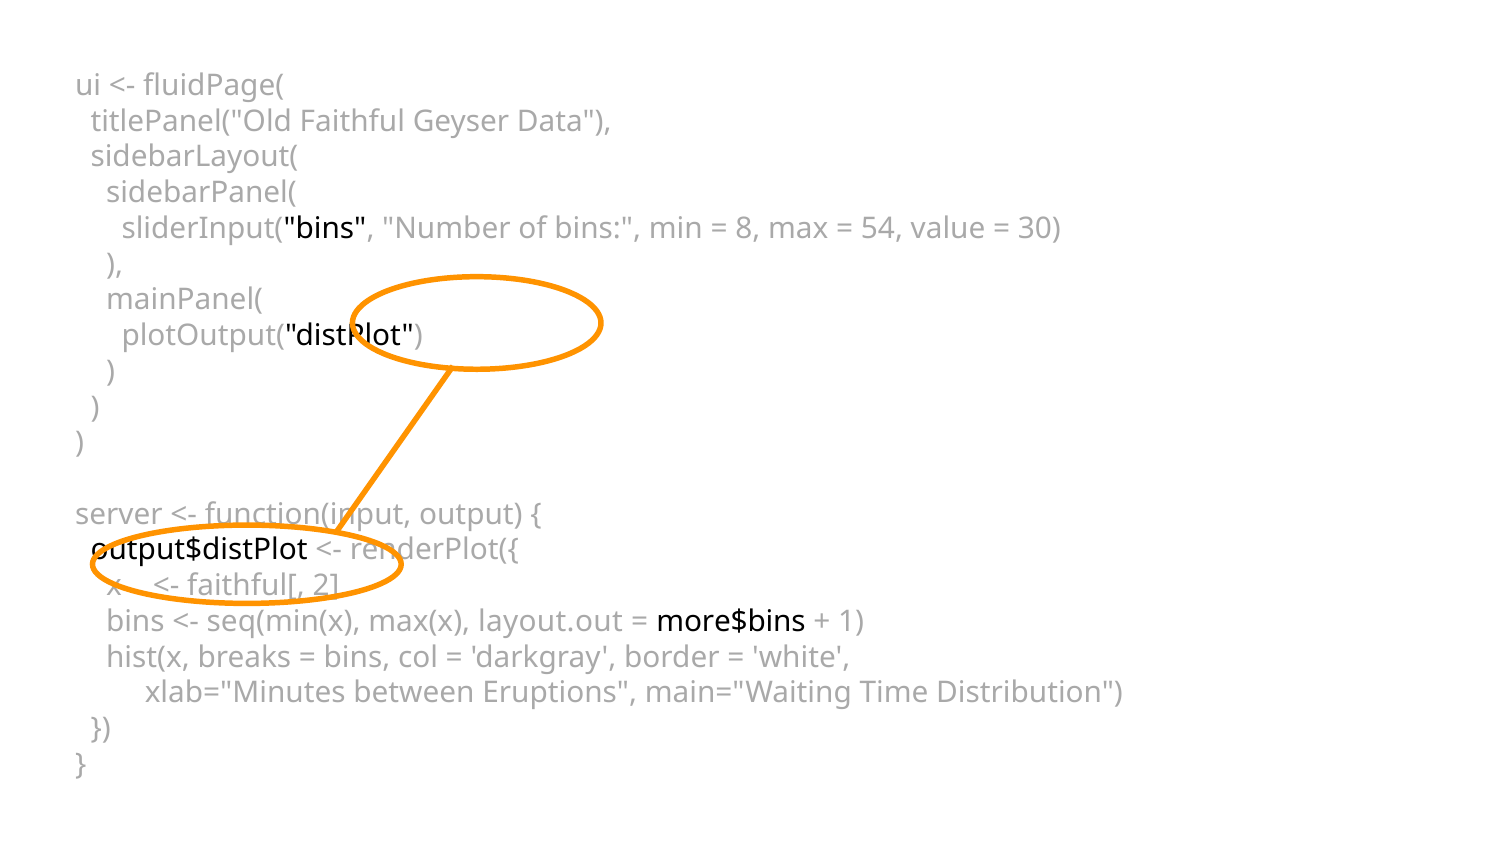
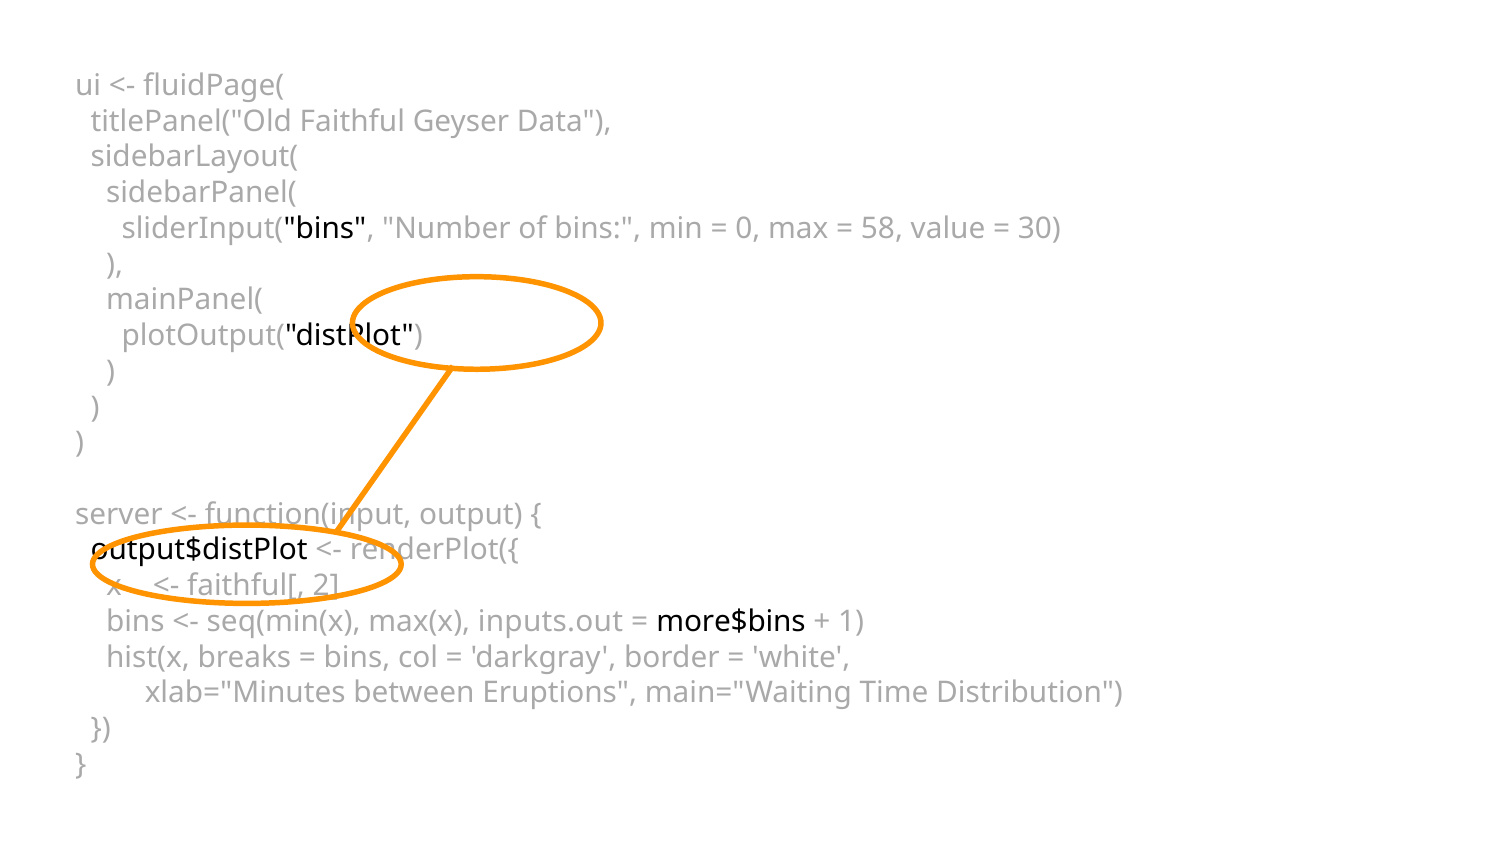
8: 8 -> 0 (748, 229)
54: 54 -> 58 (882, 229)
layout.out: layout.out -> inputs.out (551, 622)
